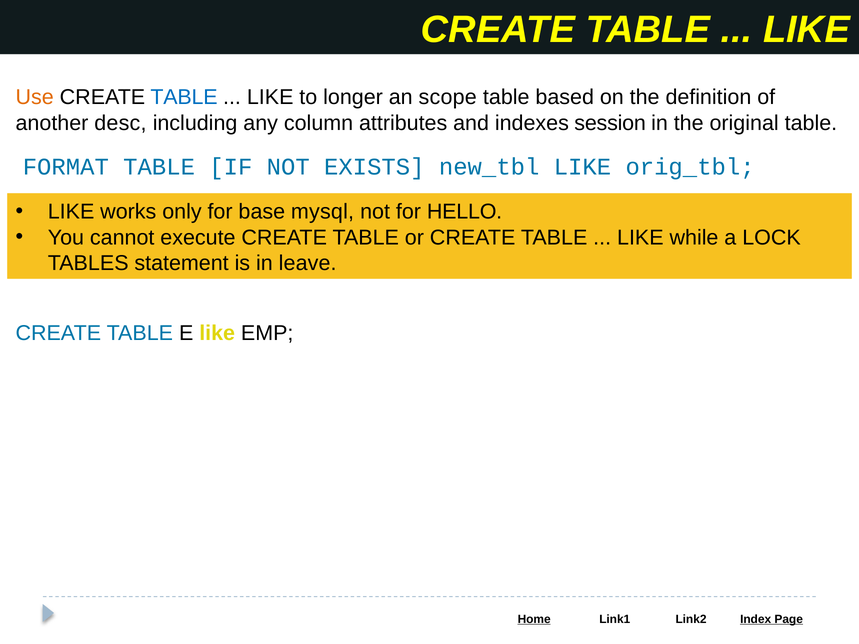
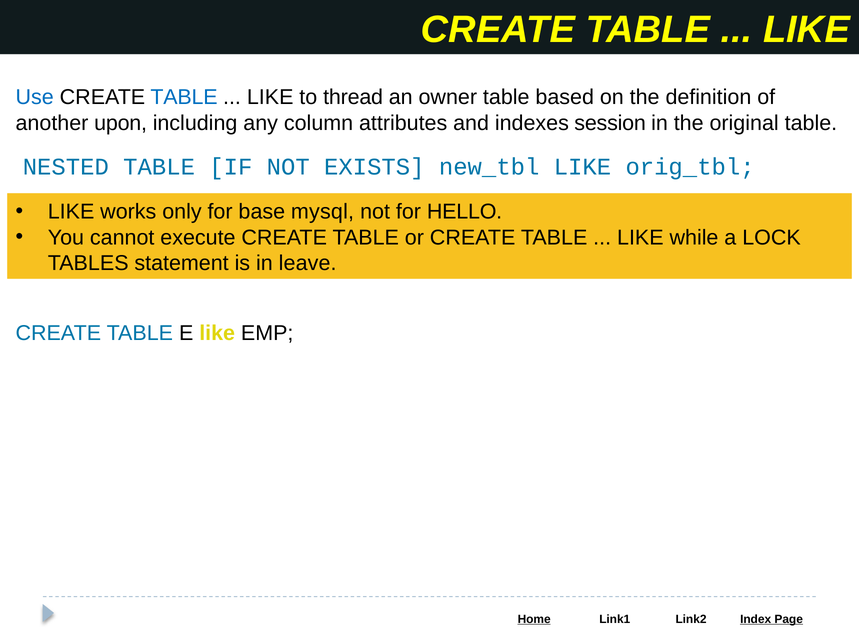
Use colour: orange -> blue (35, 97)
longer: longer -> thread (353, 97)
scope: scope -> owner (448, 97)
desc: desc -> upon (121, 123)
FORMAT: FORMAT -> NESTED (66, 167)
